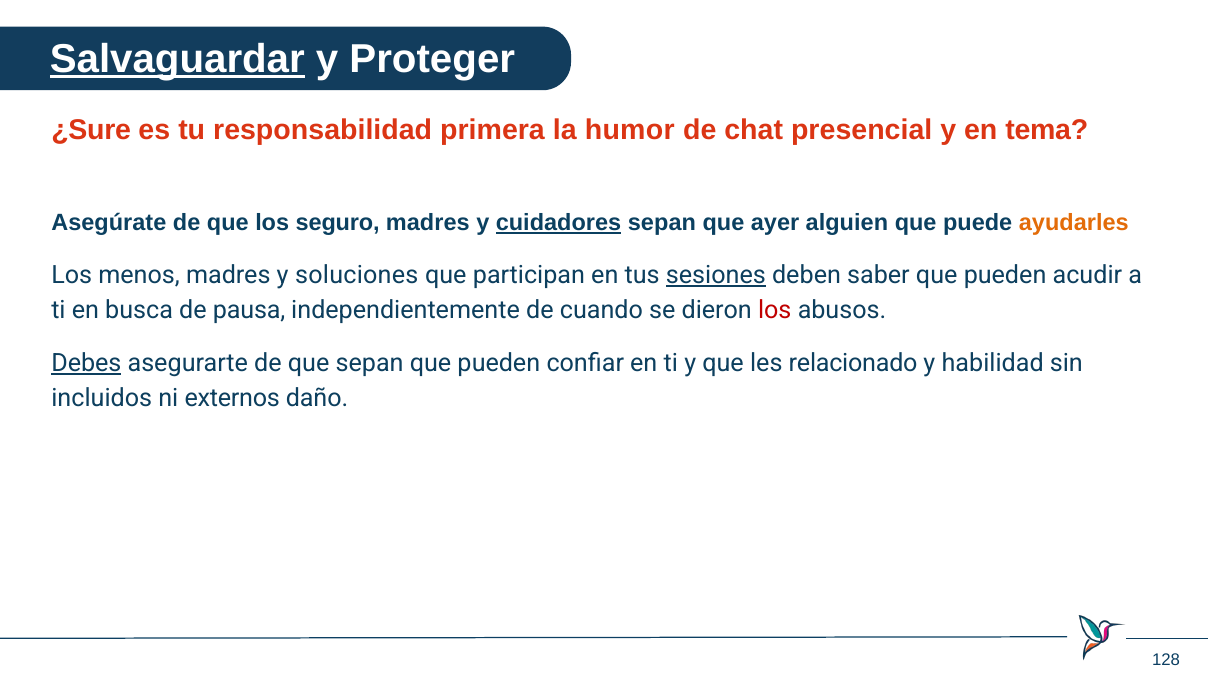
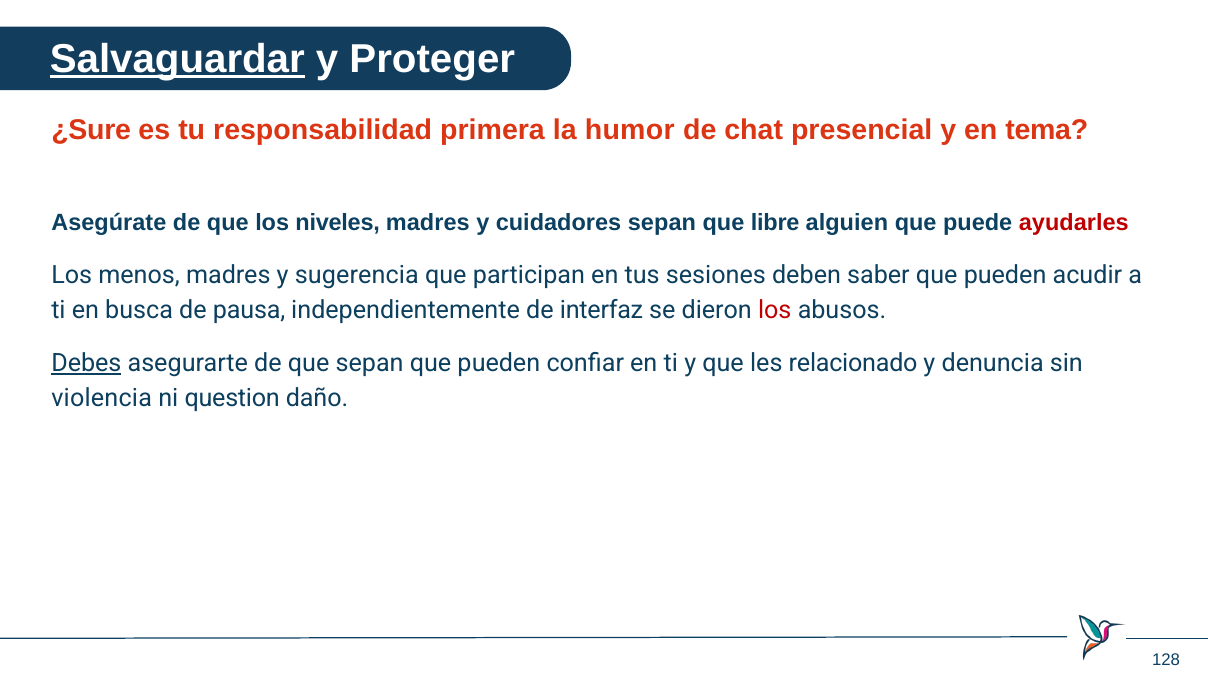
seguro: seguro -> niveles (338, 223)
cuidadores underline: present -> none (559, 223)
ayer: ayer -> libre (775, 223)
ayudarles colour: orange -> red (1074, 223)
soluciones: soluciones -> sugerencia (357, 275)
sesiones underline: present -> none (716, 275)
cuando: cuando -> interfaz (602, 310)
habilidad: habilidad -> denuncia (993, 363)
incluidos: incluidos -> violencia (102, 398)
externos: externos -> question (232, 398)
